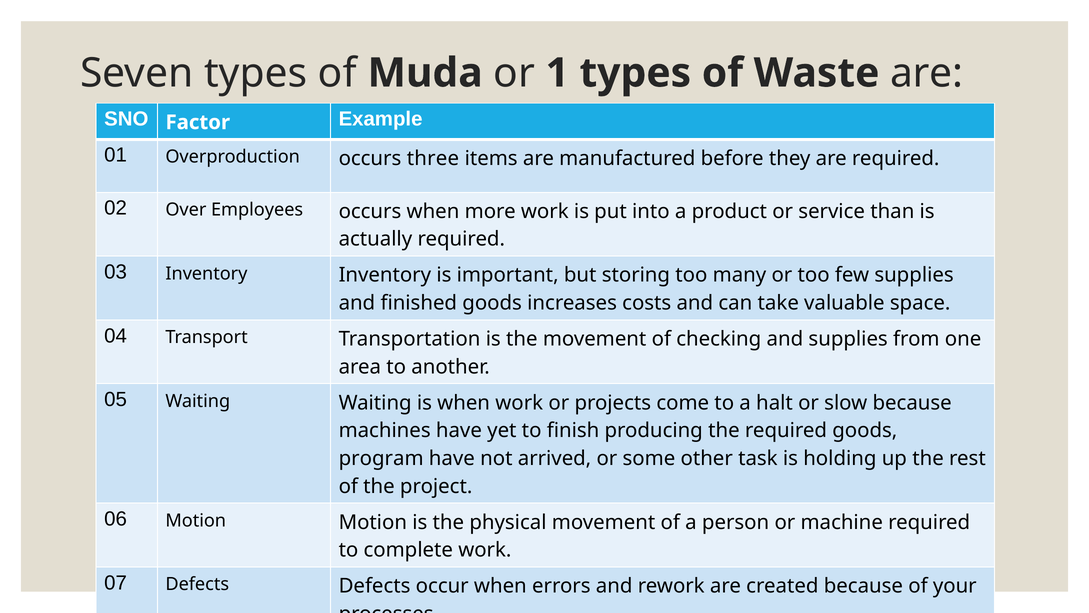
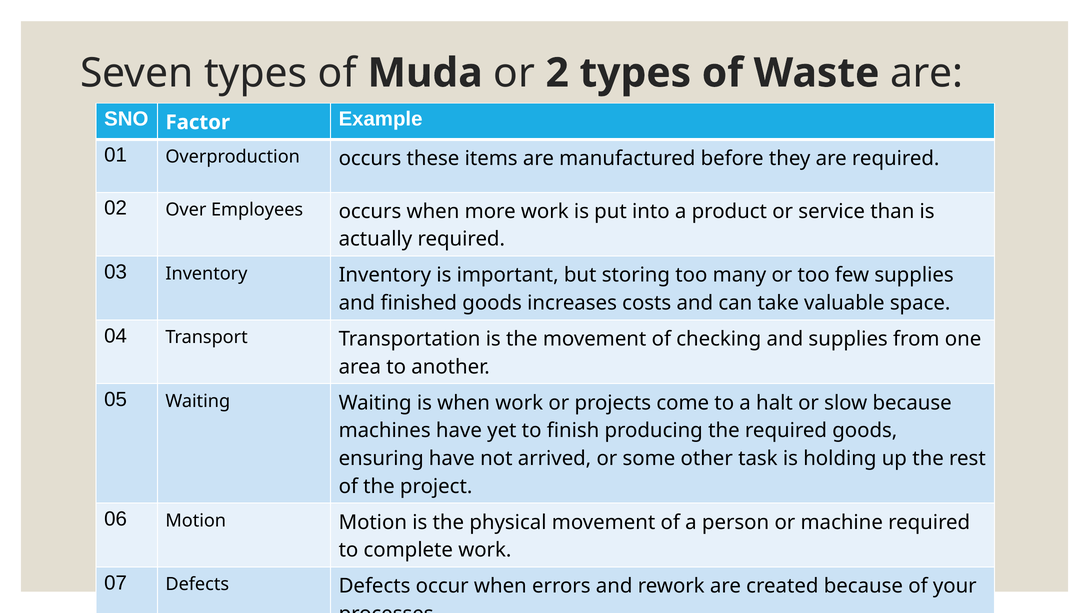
1: 1 -> 2 (557, 73)
three: three -> these (433, 158)
program: program -> ensuring (381, 458)
